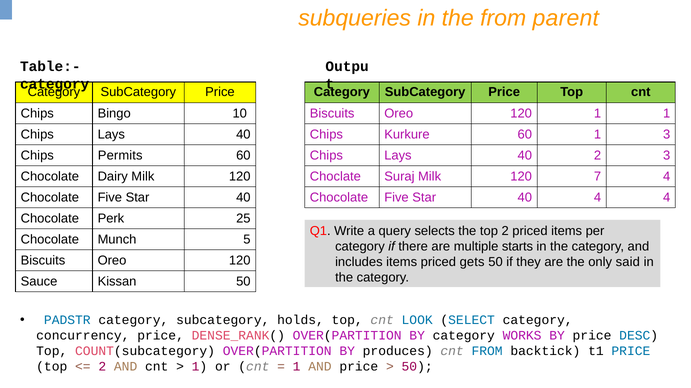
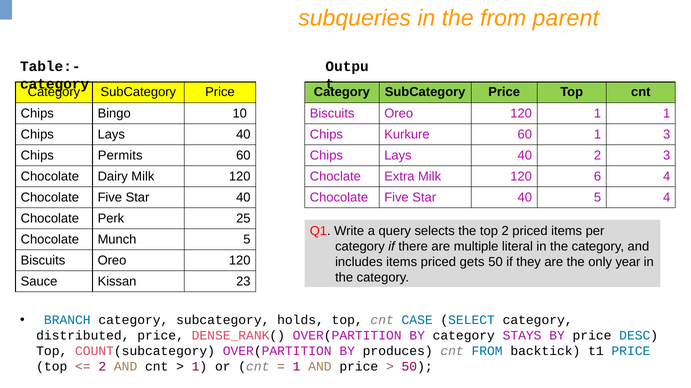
Suraj: Suraj -> Extra (399, 177)
7: 7 -> 6 (598, 177)
40 4: 4 -> 5 (598, 198)
starts: starts -> literal (517, 247)
said: said -> year (628, 263)
Kissan 50: 50 -> 23 (243, 282)
PADSTR: PADSTR -> BRANCH (67, 321)
LOOK: LOOK -> CASE (417, 321)
concurrency: concurrency -> distributed (83, 336)
WORKS: WORKS -> STAYS (522, 336)
